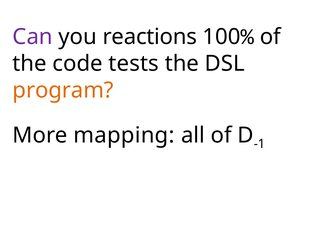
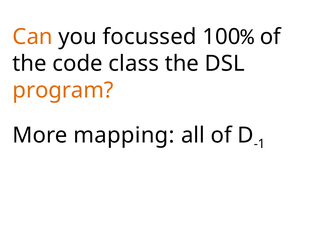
Can colour: purple -> orange (33, 37)
reactions: reactions -> focussed (150, 37)
tests: tests -> class (134, 63)
